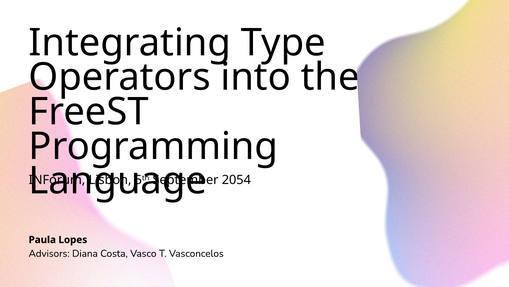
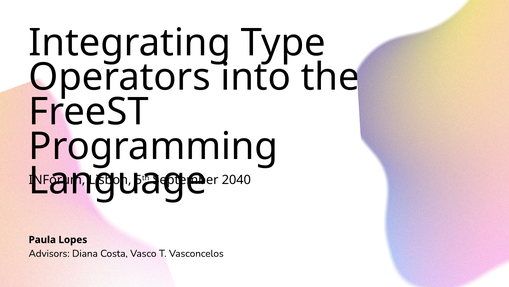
2054: 2054 -> 2040 (236, 180)
